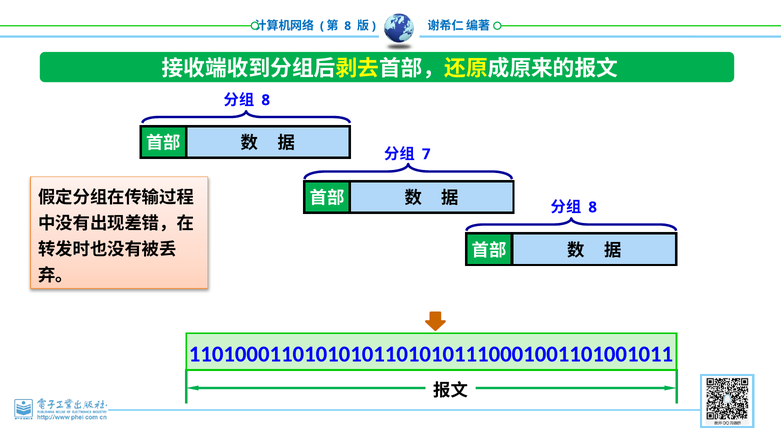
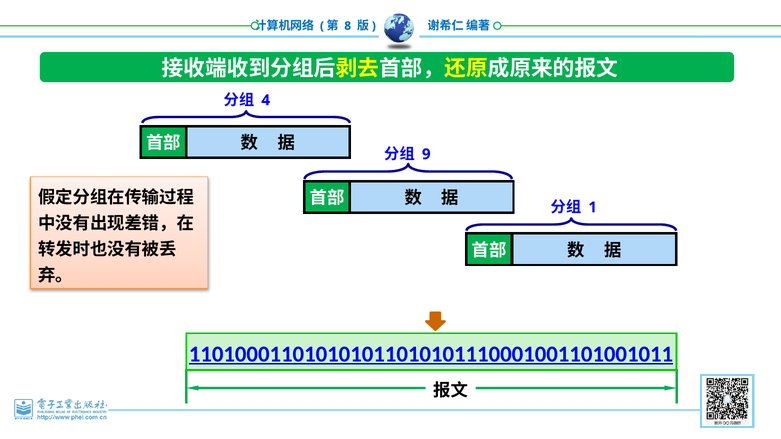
8: 8 -> 4 (266, 100)
7: 7 -> 9 (426, 154)
8: 8 -> 1 (593, 207)
110100011010101011010101110001001101001011 underline: none -> present (431, 354)
